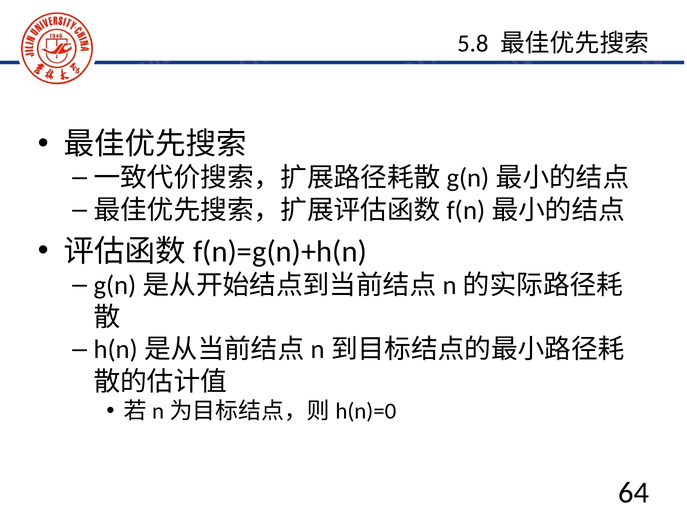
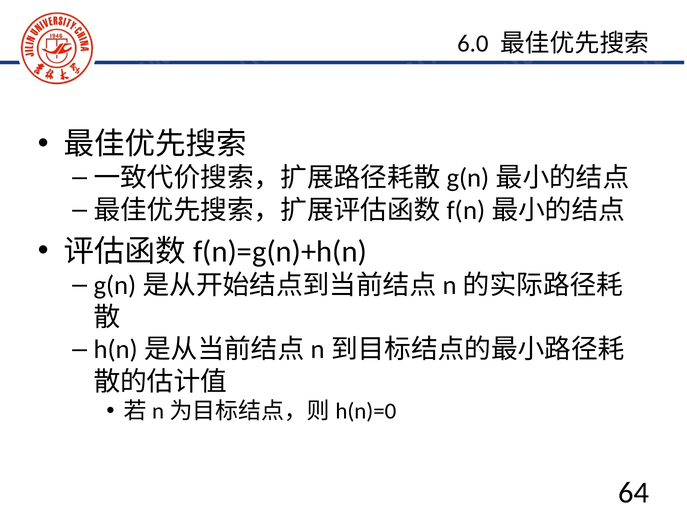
5.8: 5.8 -> 6.0 (473, 43)
